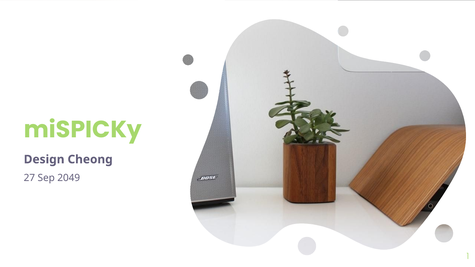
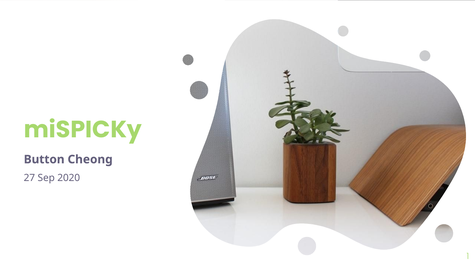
Design: Design -> Button (44, 160)
2049: 2049 -> 2020 (69, 178)
